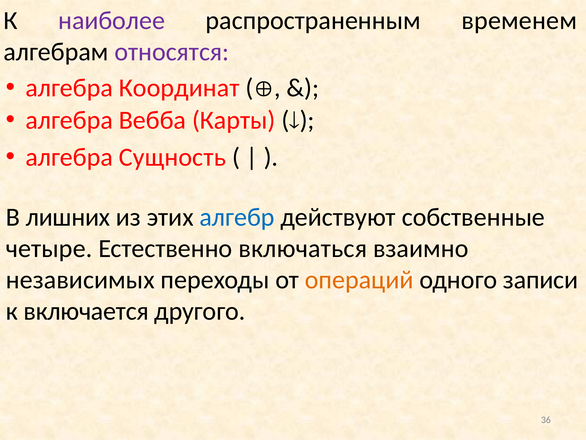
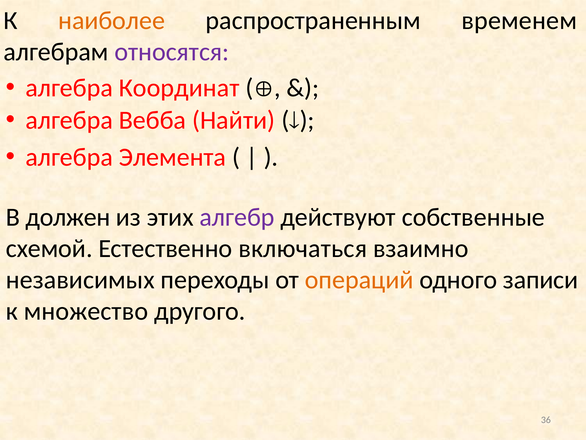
наиболее colour: purple -> orange (112, 21)
Карты: Карты -> Найти (234, 120)
Сущность: Сущность -> Элемента (172, 157)
лишних: лишних -> должен (68, 217)
алгебр colour: blue -> purple (237, 217)
четыре: четыре -> схемой (49, 248)
включается: включается -> множество (86, 311)
